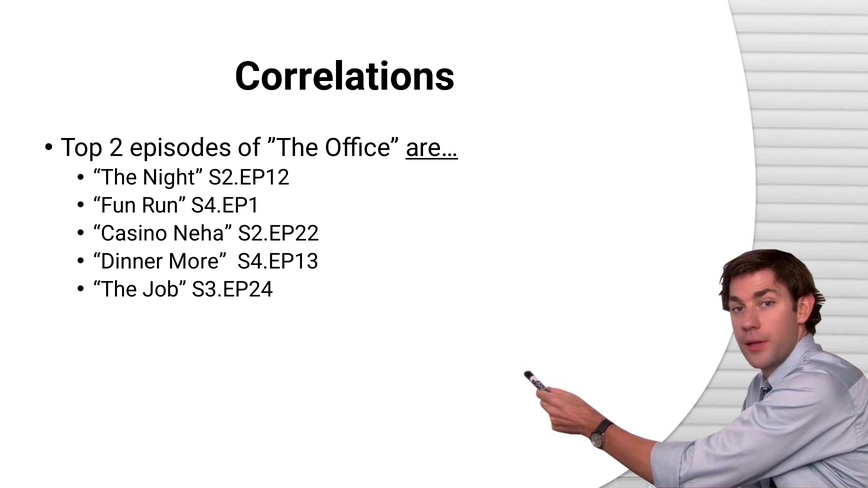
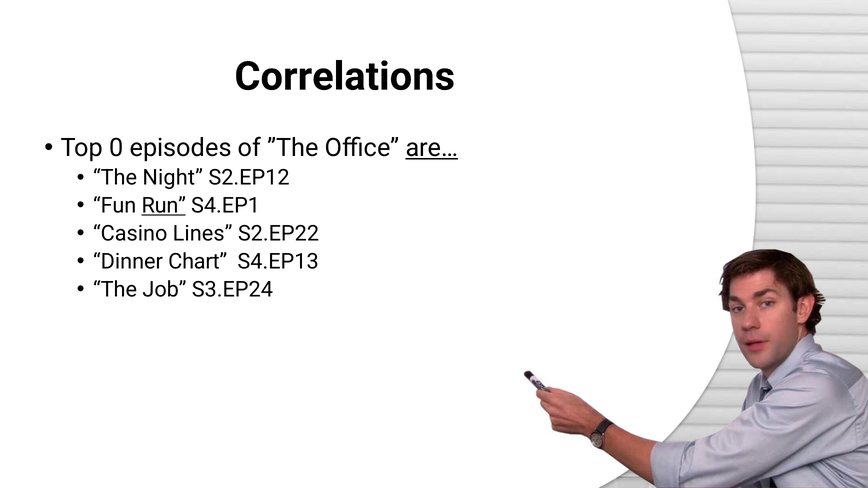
2: 2 -> 0 (116, 148)
Run underline: none -> present (164, 206)
Neha: Neha -> Lines (203, 234)
More: More -> Chart (198, 262)
